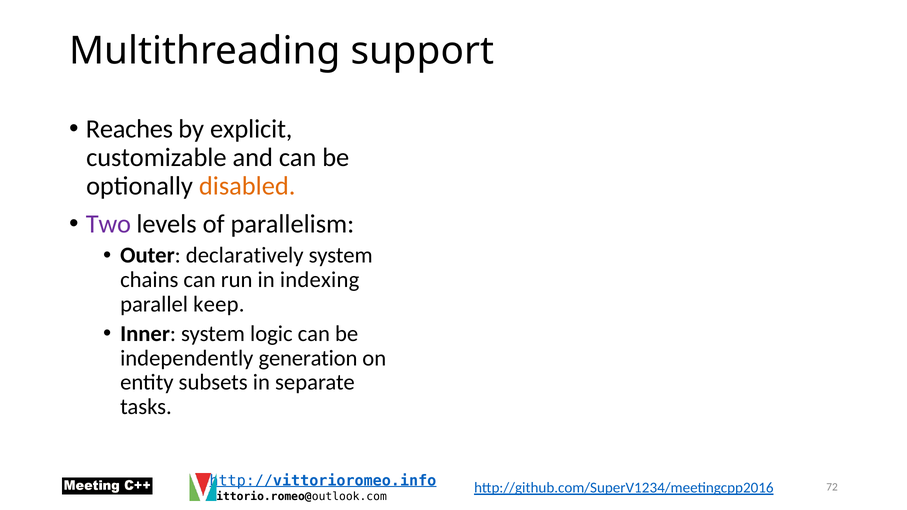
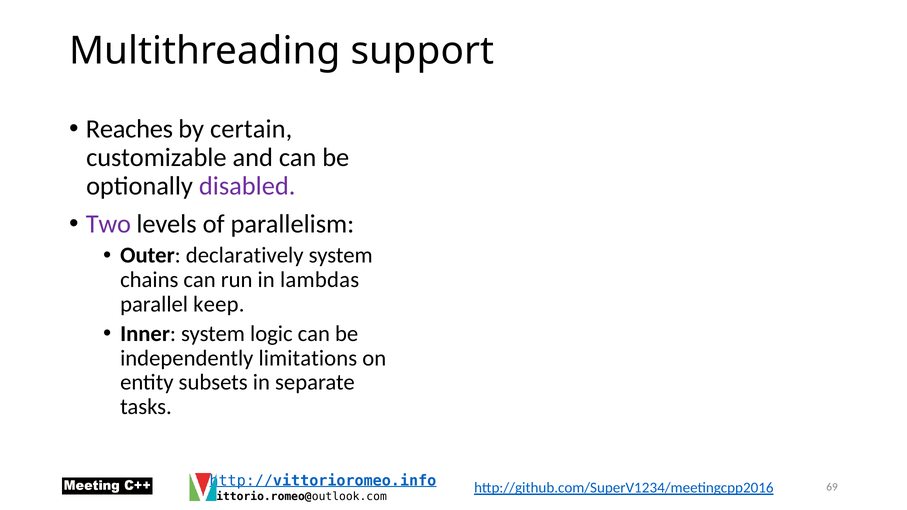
explicit: explicit -> certain (251, 129)
disabled colour: orange -> purple (247, 186)
indexing: indexing -> lambdas (320, 280)
generation: generation -> limitations (308, 358)
72: 72 -> 69 (832, 487)
